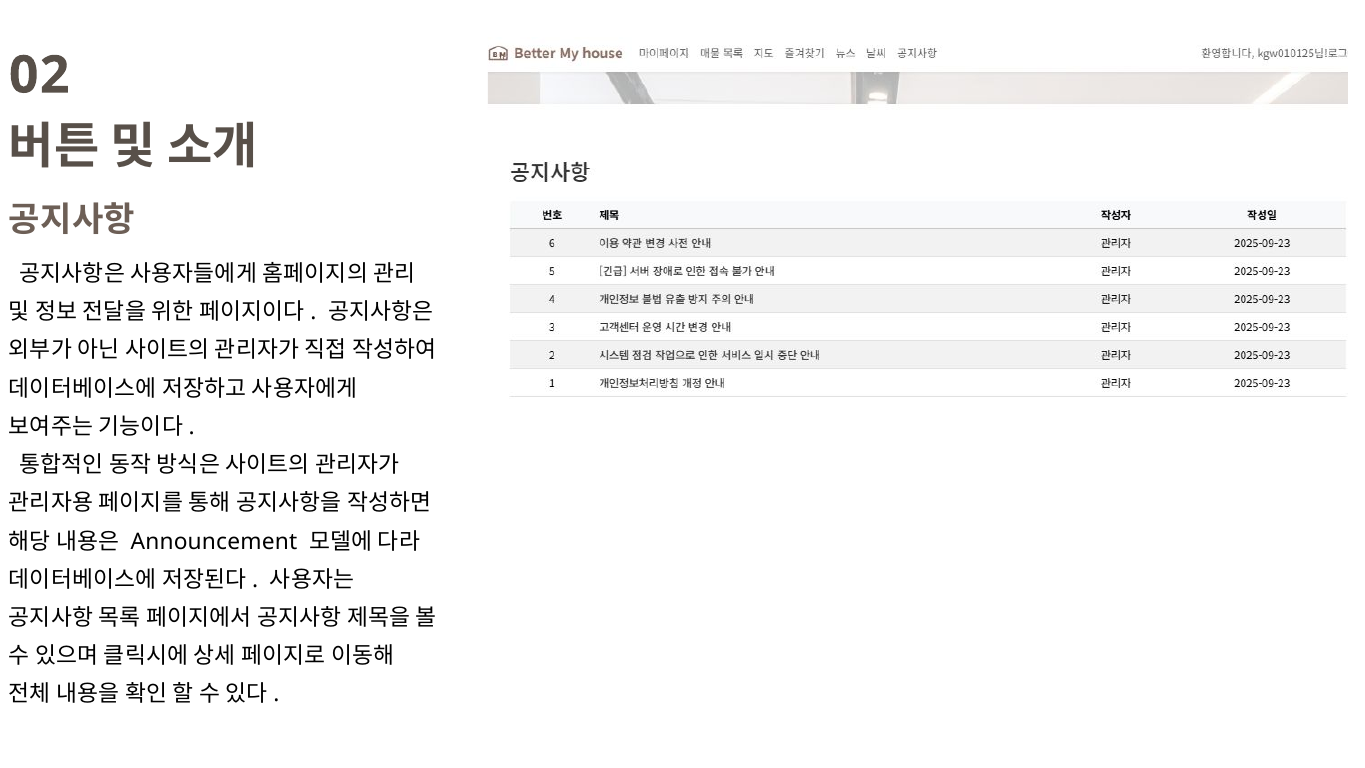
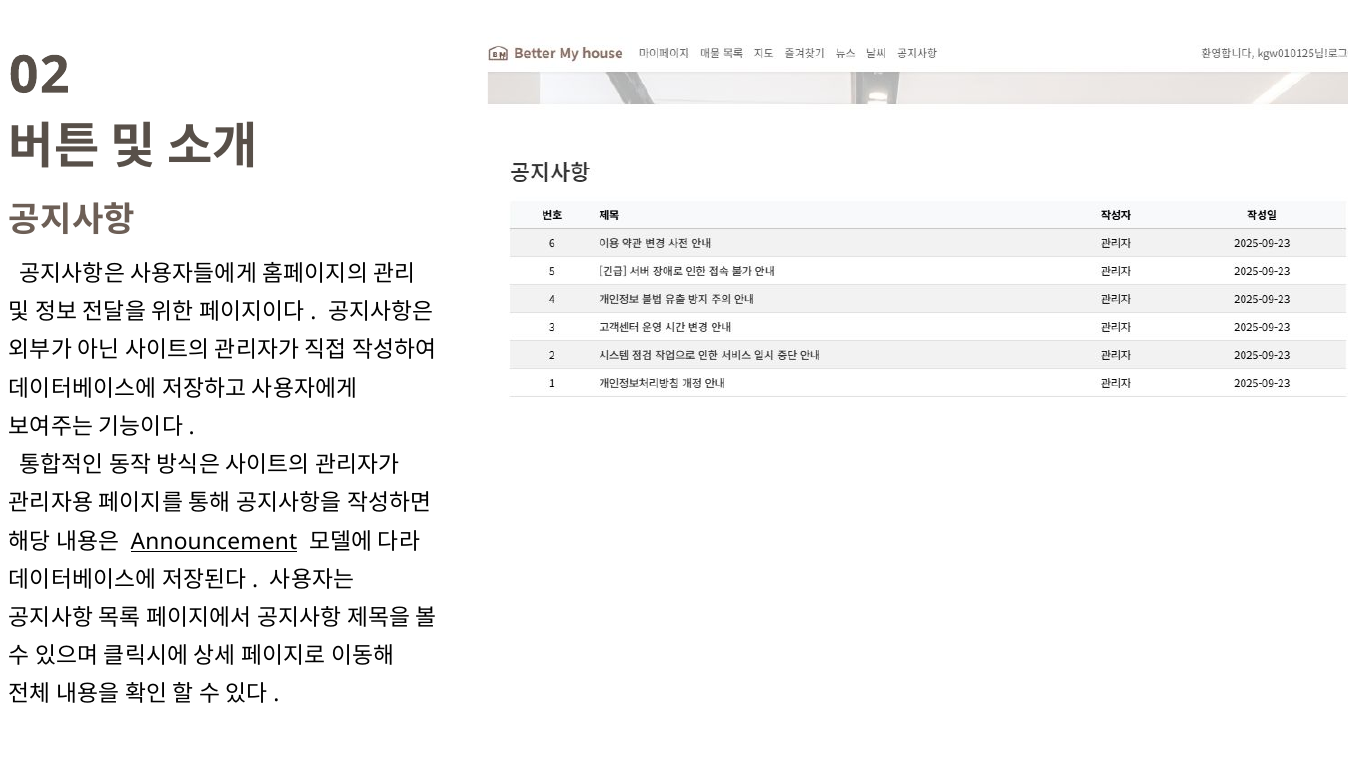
Announcement underline: none -> present (214, 541)
